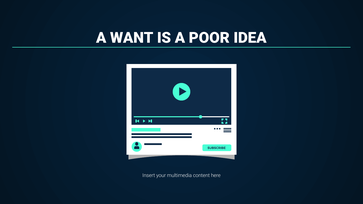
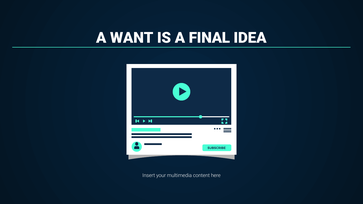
POOR: POOR -> FINAL (209, 38)
